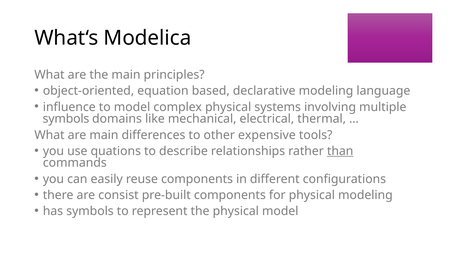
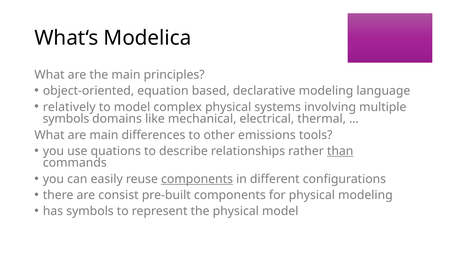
influence: influence -> relatively (69, 107)
expensive: expensive -> emissions (267, 135)
components underline: none -> present (197, 179)
